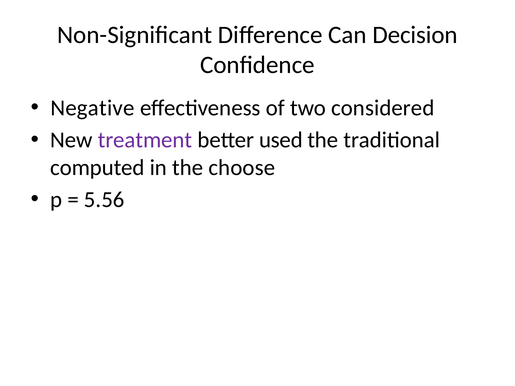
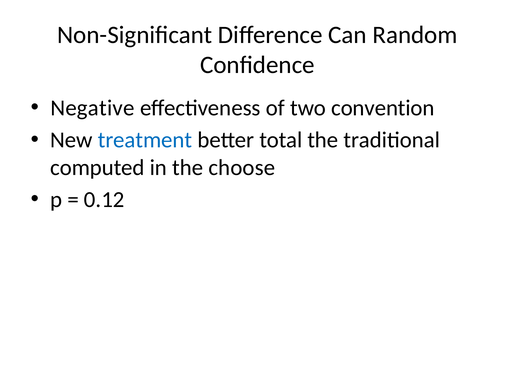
Decision: Decision -> Random (415, 35)
considered: considered -> convention (383, 108)
treatment colour: purple -> blue (145, 140)
used: used -> total (281, 140)
5.56: 5.56 -> 0.12 (104, 200)
